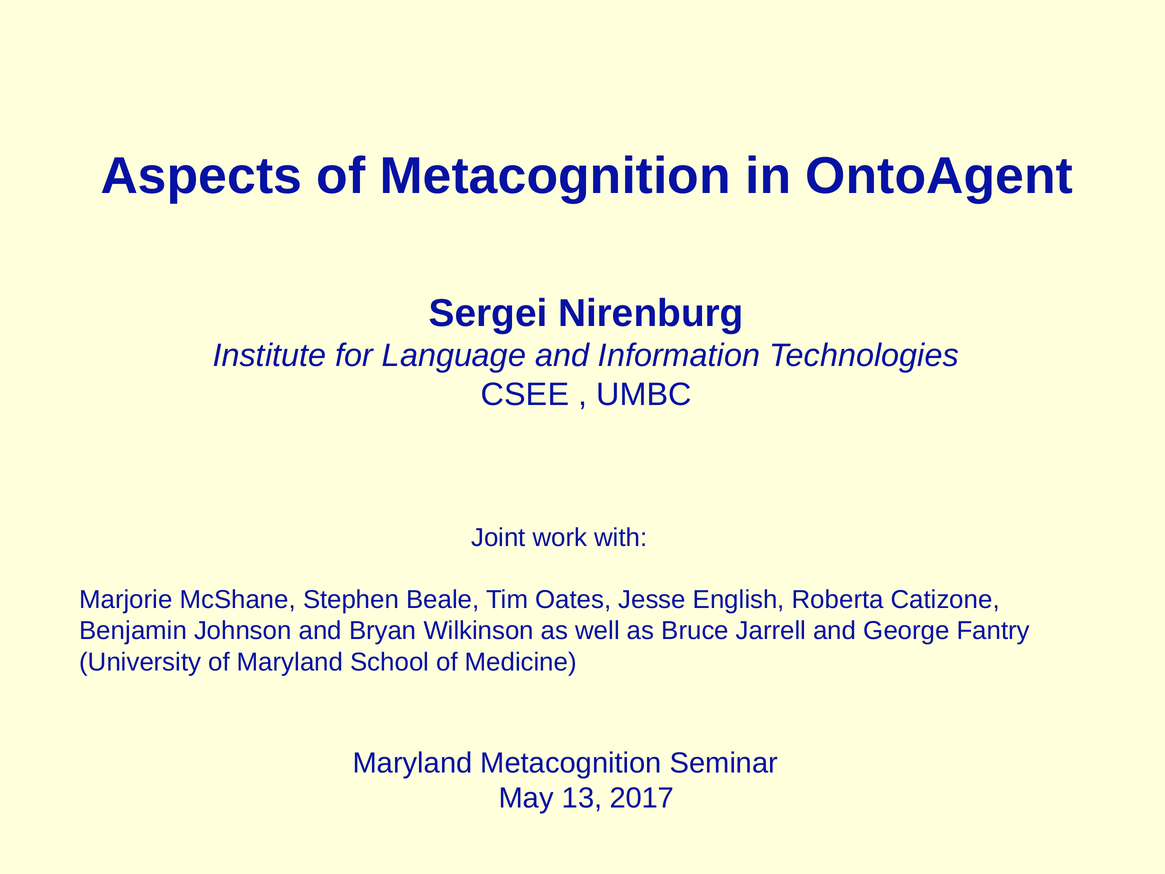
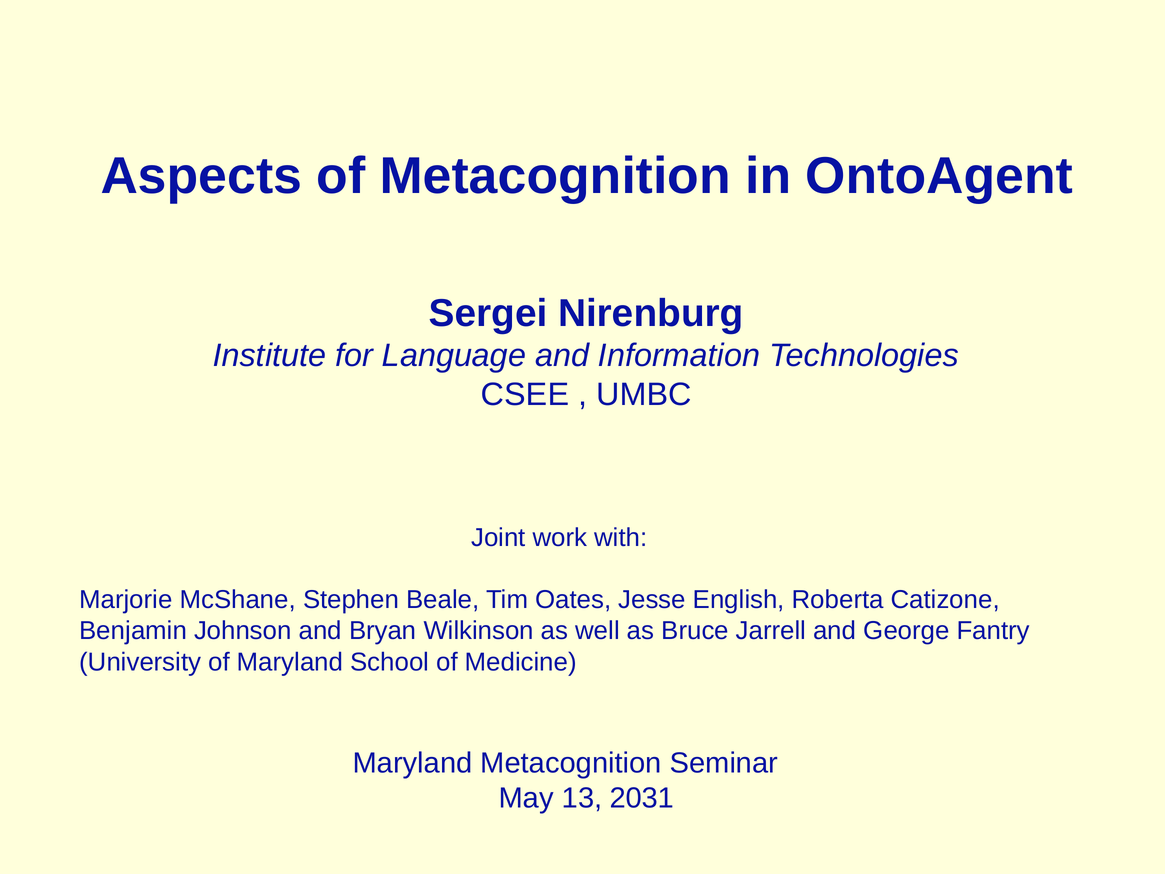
2017: 2017 -> 2031 (642, 798)
